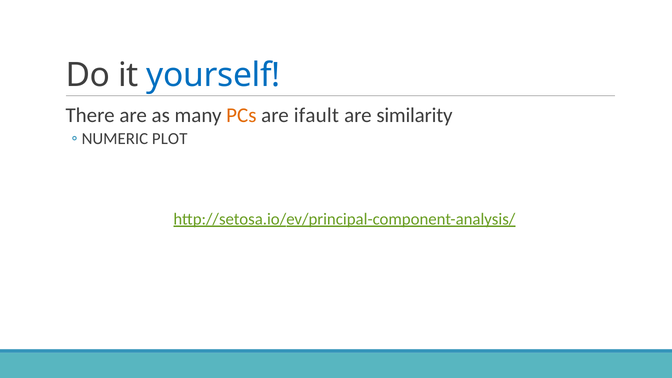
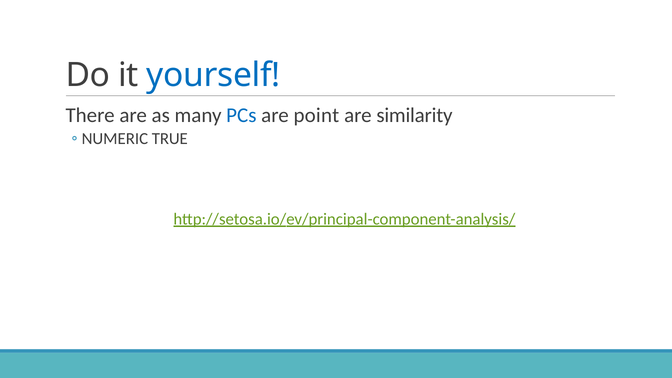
PCs colour: orange -> blue (241, 115)
ifault: ifault -> point (316, 115)
PLOT: PLOT -> TRUE (170, 139)
